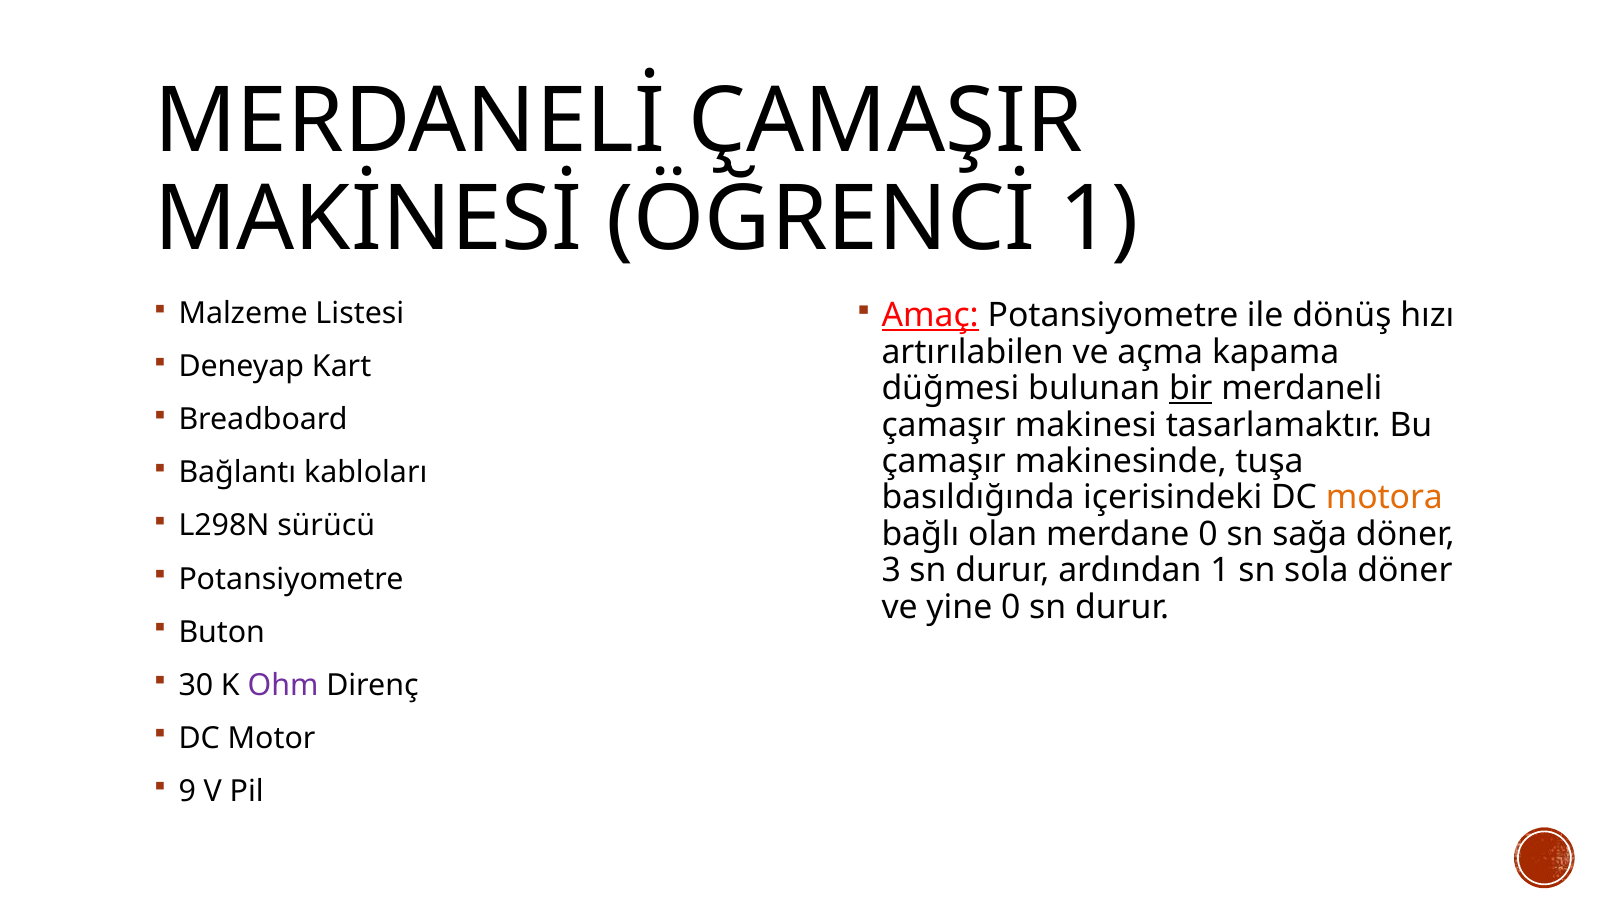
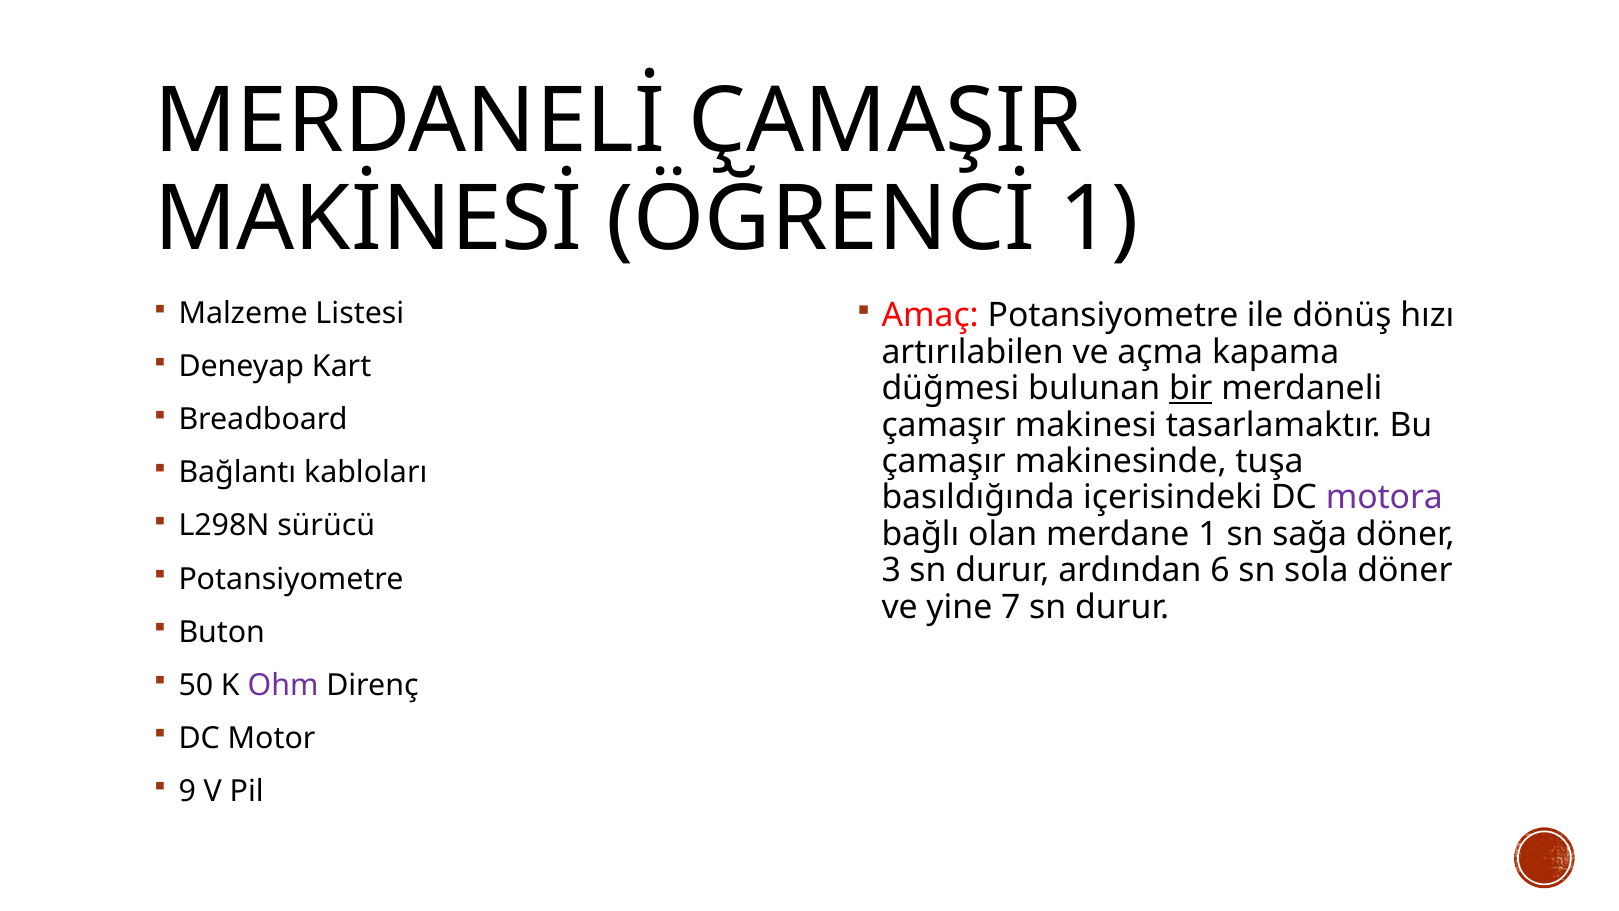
Amaç underline: present -> none (930, 316)
motora colour: orange -> purple (1384, 498)
merdane 0: 0 -> 1 (1208, 534)
ardından 1: 1 -> 6 (1220, 571)
yine 0: 0 -> 7 (1011, 607)
30: 30 -> 50 (196, 685)
